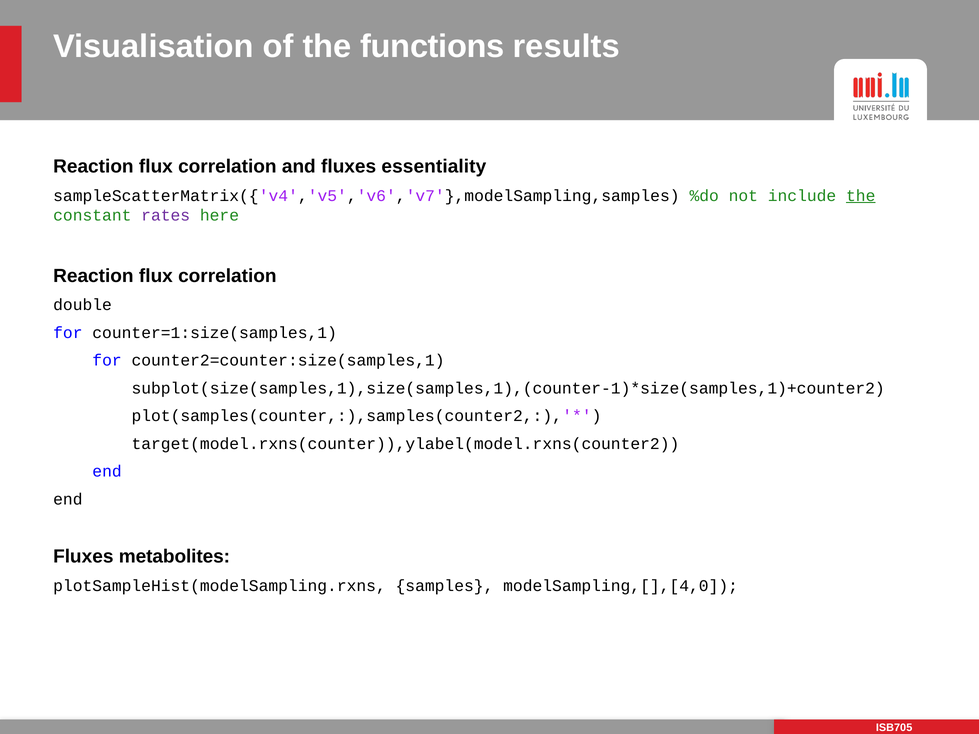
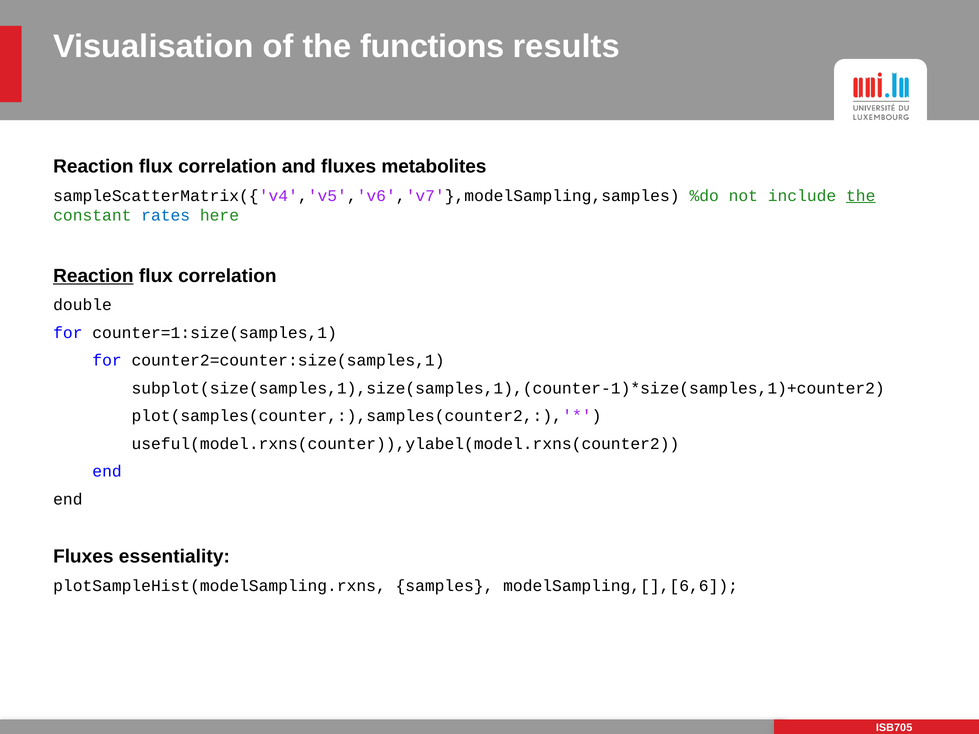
essentiality: essentiality -> metabolites (434, 167)
rates colour: purple -> blue (166, 215)
Reaction underline: none -> present (93, 276)
target(model.rxns(counter)),ylabel(model.rxns(counter2: target(model.rxns(counter)),ylabel(model.rxns(counter2 -> useful(model.rxns(counter)),ylabel(model.rxns(counter2 (405, 444)
metabolites: metabolites -> essentiality (174, 557)
modelSampling,[],[4,0: modelSampling,[],[4,0 -> modelSampling,[],[6,6 (621, 586)
